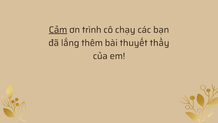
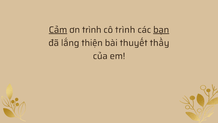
cô chạy: chạy -> trình (125, 30)
bạn underline: none -> present (161, 30)
thêm: thêm -> thiện (92, 43)
